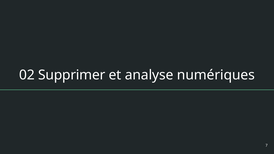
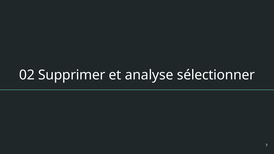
numériques: numériques -> sélectionner (216, 75)
